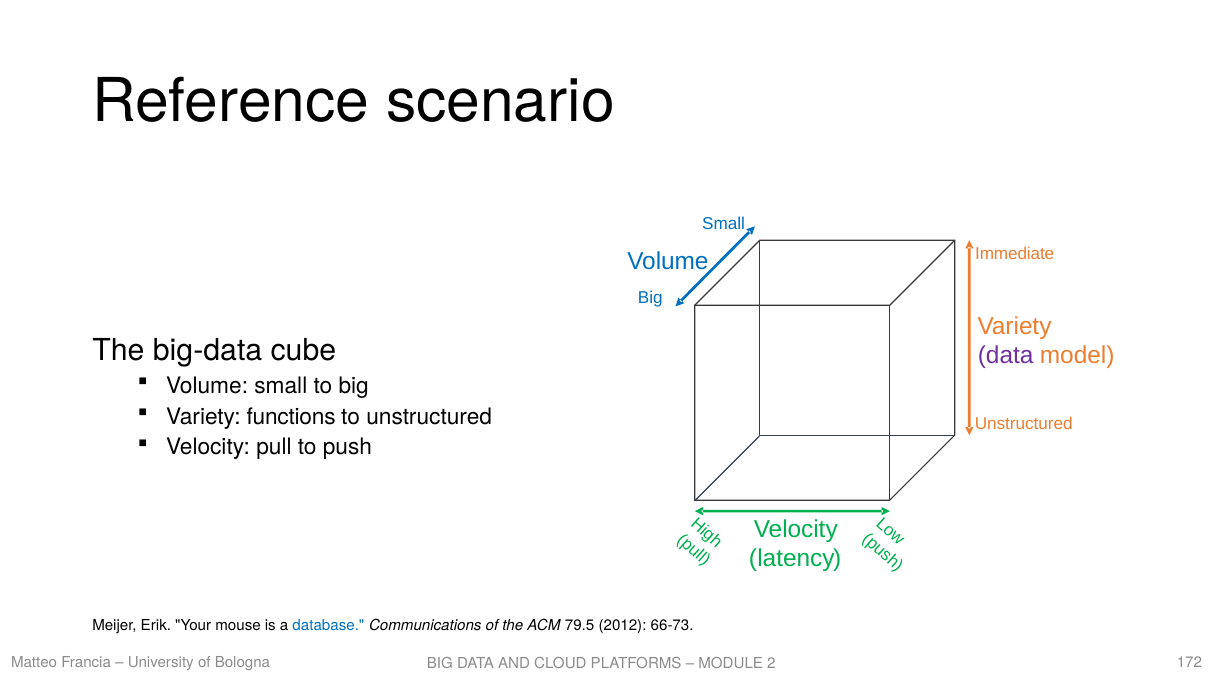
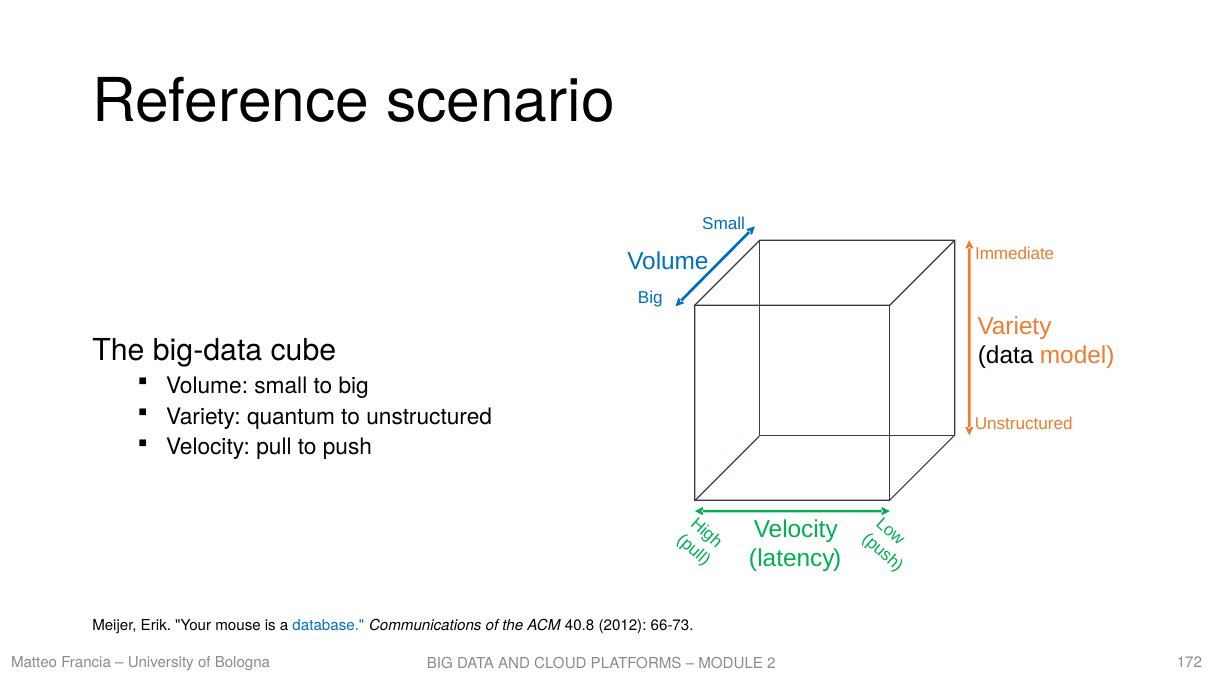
data colour: purple -> black (1006, 355)
functions: functions -> quantum (291, 417)
79.5: 79.5 -> 40.8 (580, 626)
